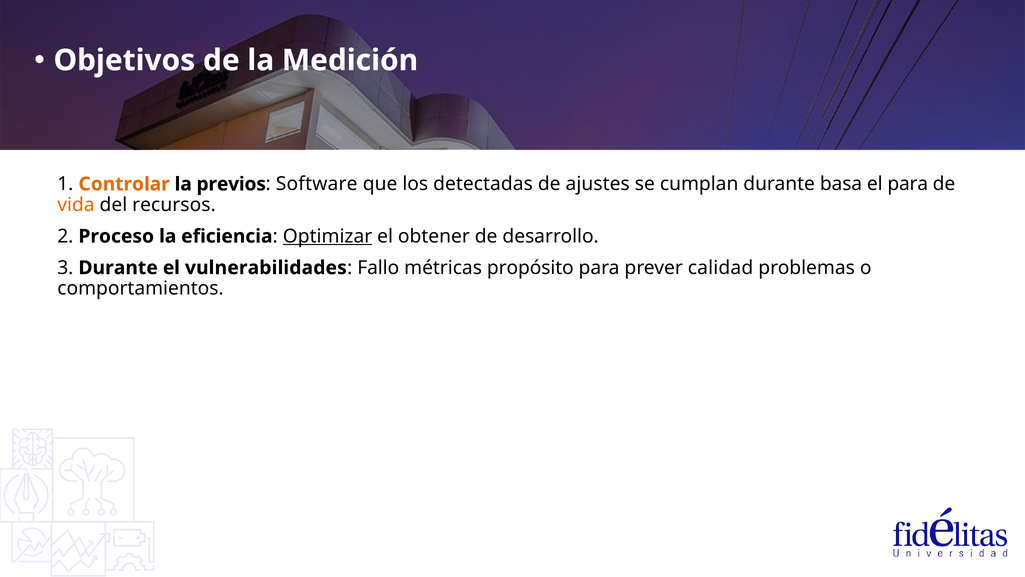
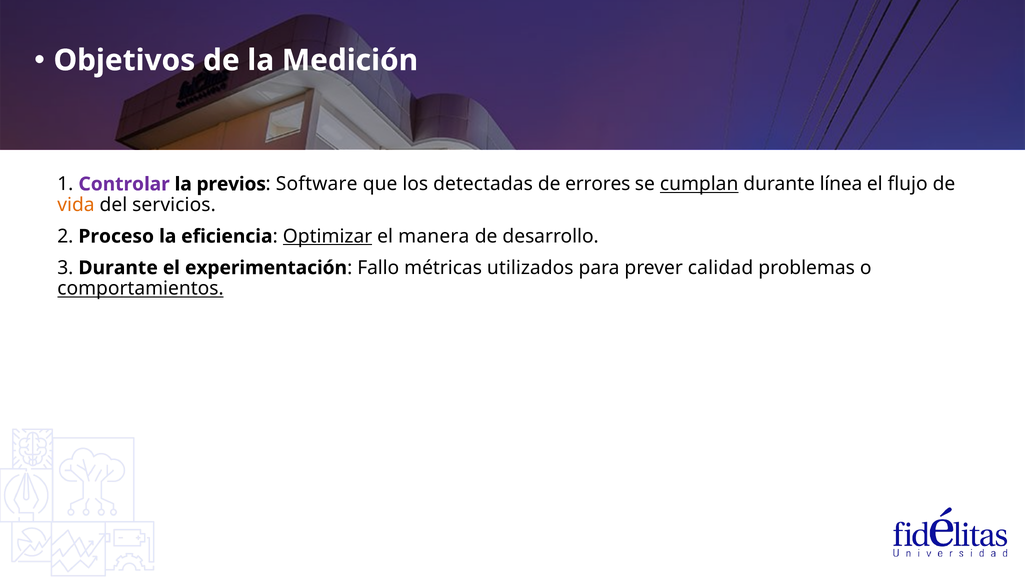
Controlar colour: orange -> purple (124, 184)
ajustes: ajustes -> errores (598, 184)
cumplan underline: none -> present (699, 184)
basa: basa -> línea (841, 184)
el para: para -> flujo (908, 184)
recursos: recursos -> servicios (174, 205)
obtener: obtener -> manera (434, 236)
vulnerabilidades: vulnerabilidades -> experimentación (266, 268)
propósito: propósito -> utilizados (530, 268)
comportamientos underline: none -> present (140, 288)
